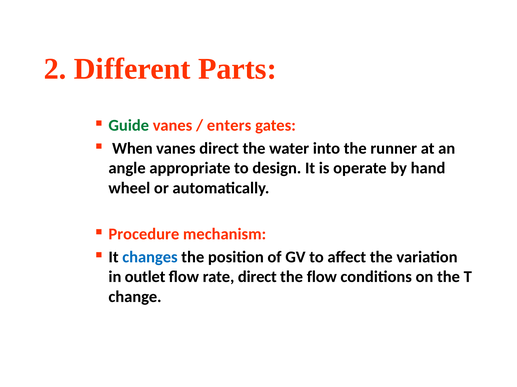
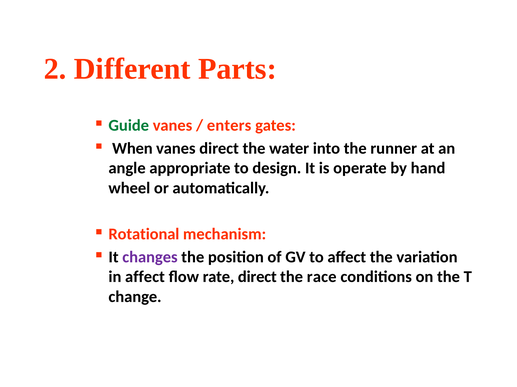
Procedure: Procedure -> Rotational (144, 235)
changes colour: blue -> purple (150, 258)
in outlet: outlet -> affect (145, 277)
the flow: flow -> race (322, 277)
